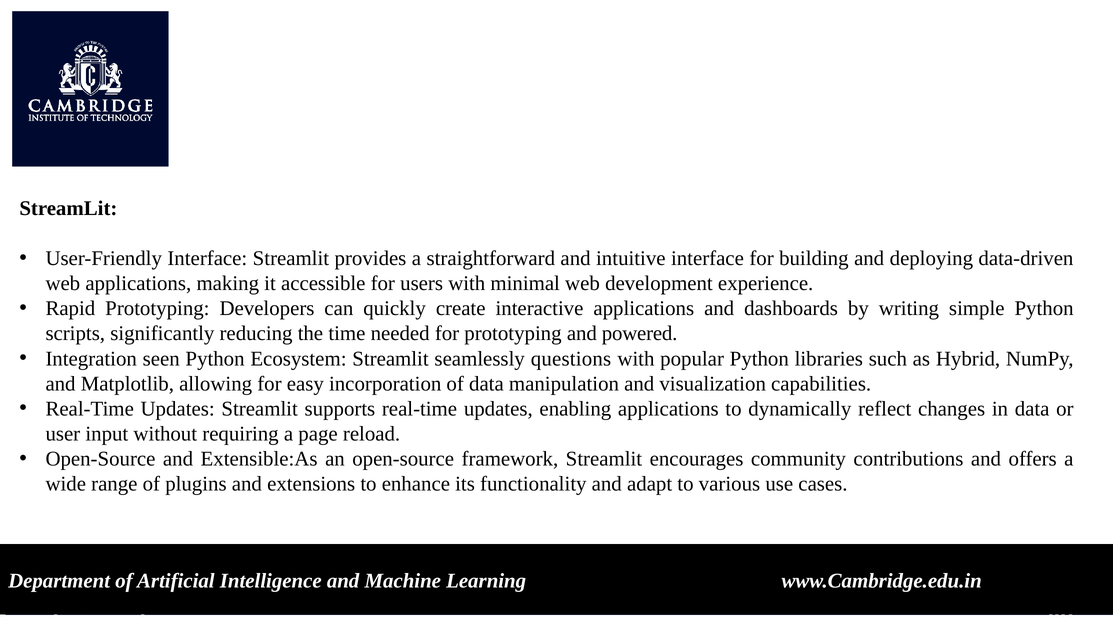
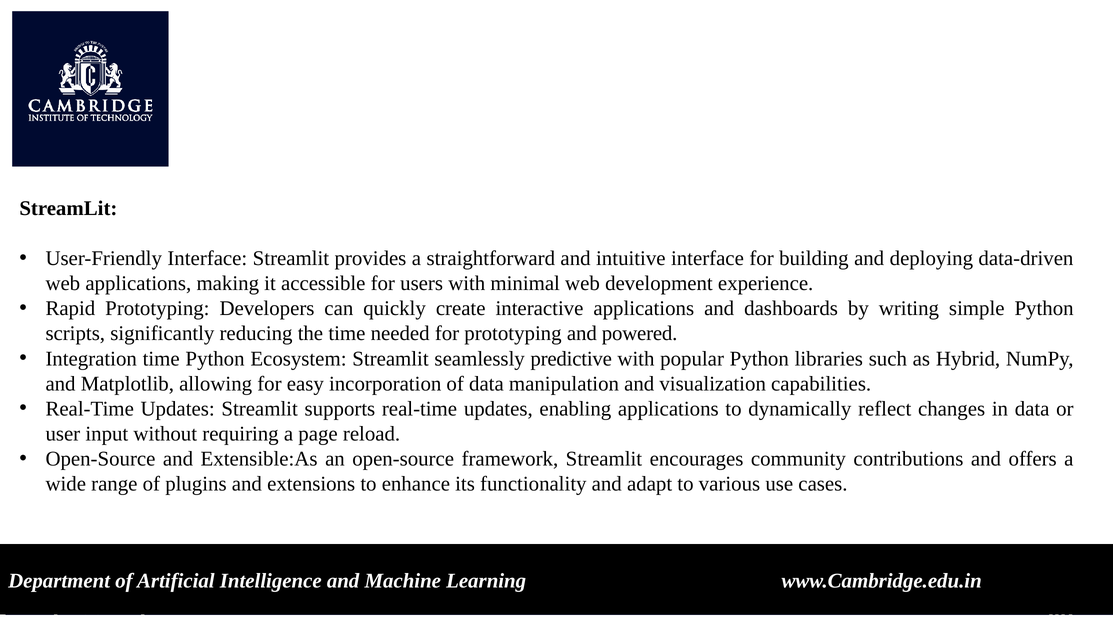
Integration seen: seen -> time (161, 359)
questions: questions -> predictive (571, 359)
